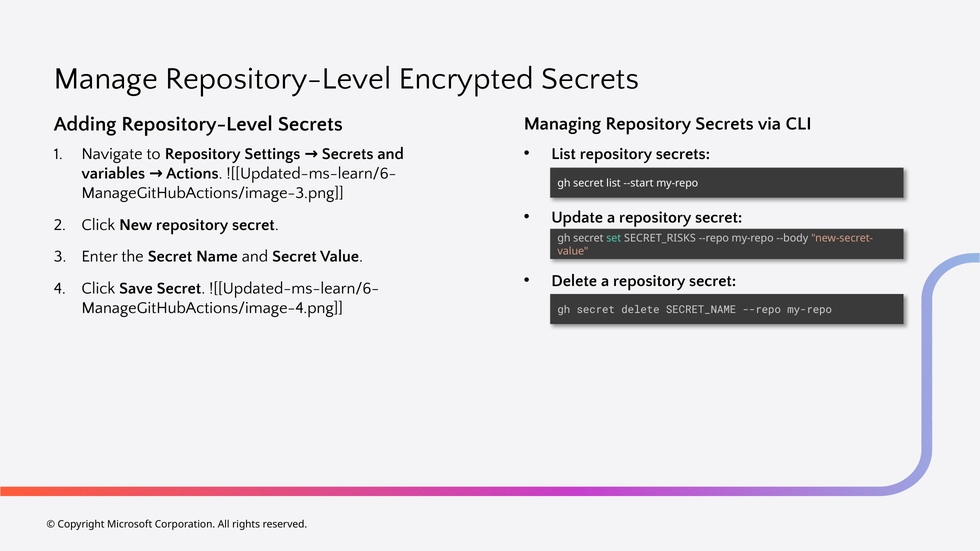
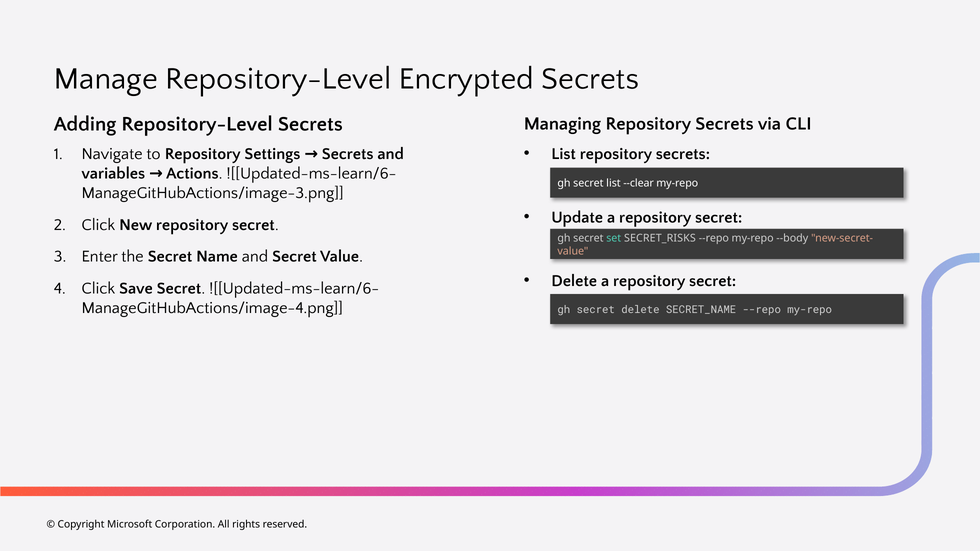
--start: --start -> --clear (639, 184)
